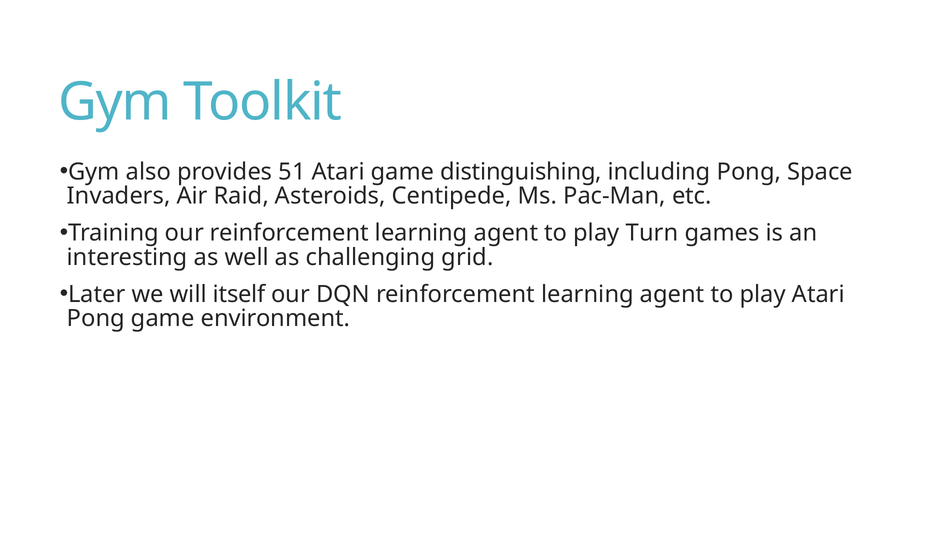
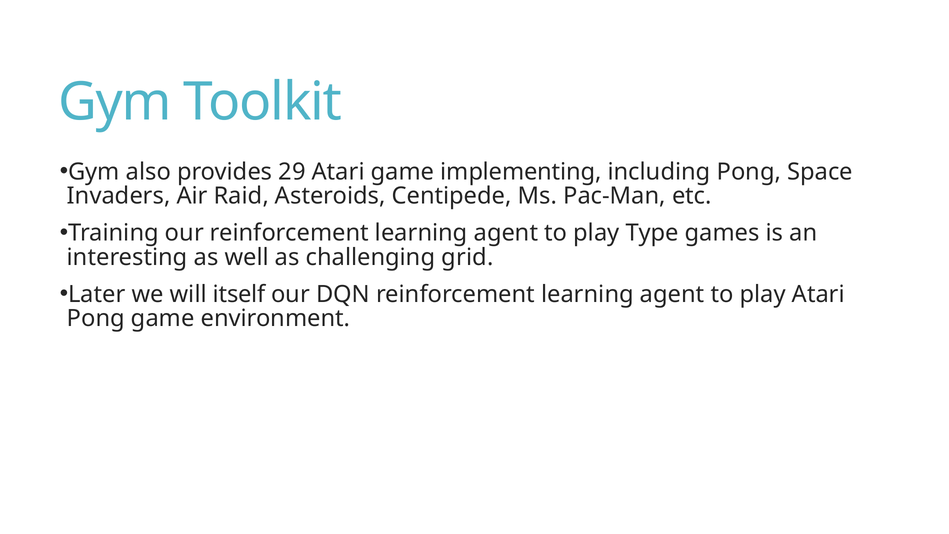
51: 51 -> 29 (292, 172)
distinguishing: distinguishing -> implementing (521, 172)
Turn: Turn -> Type (652, 233)
